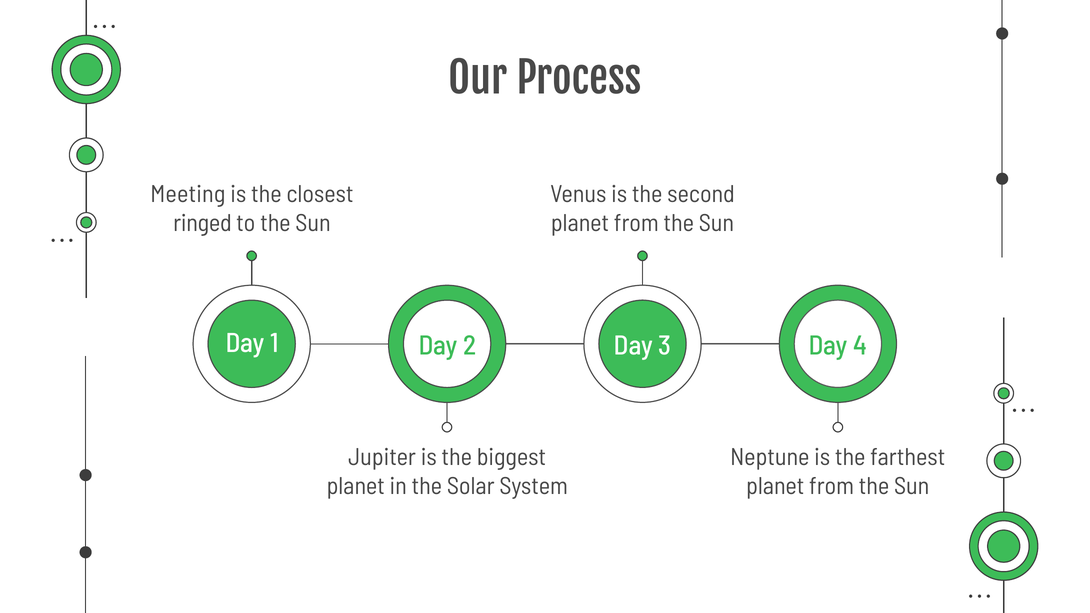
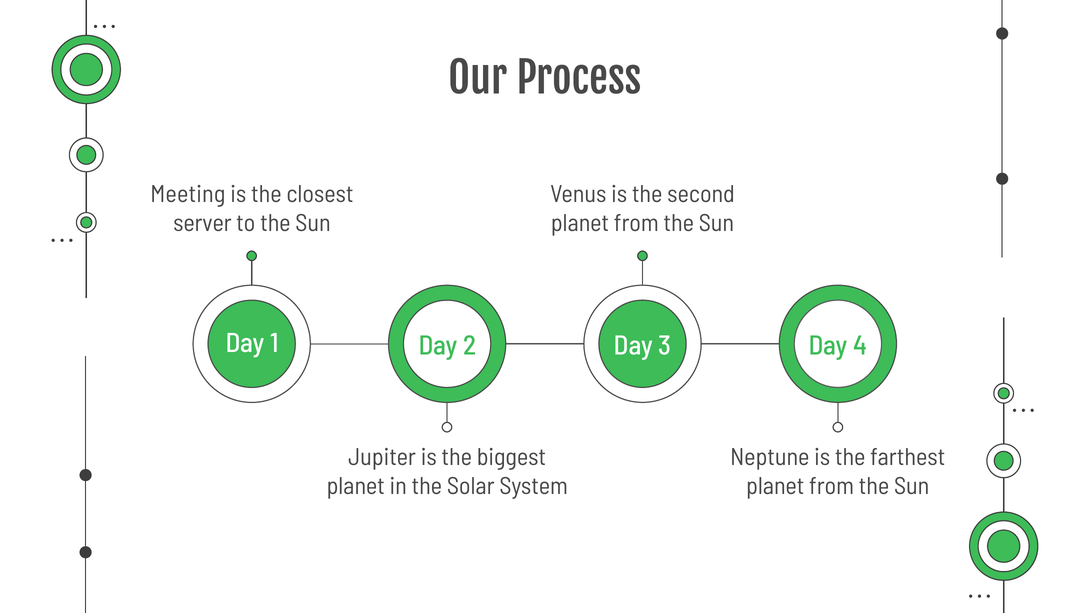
ringed: ringed -> server (202, 223)
